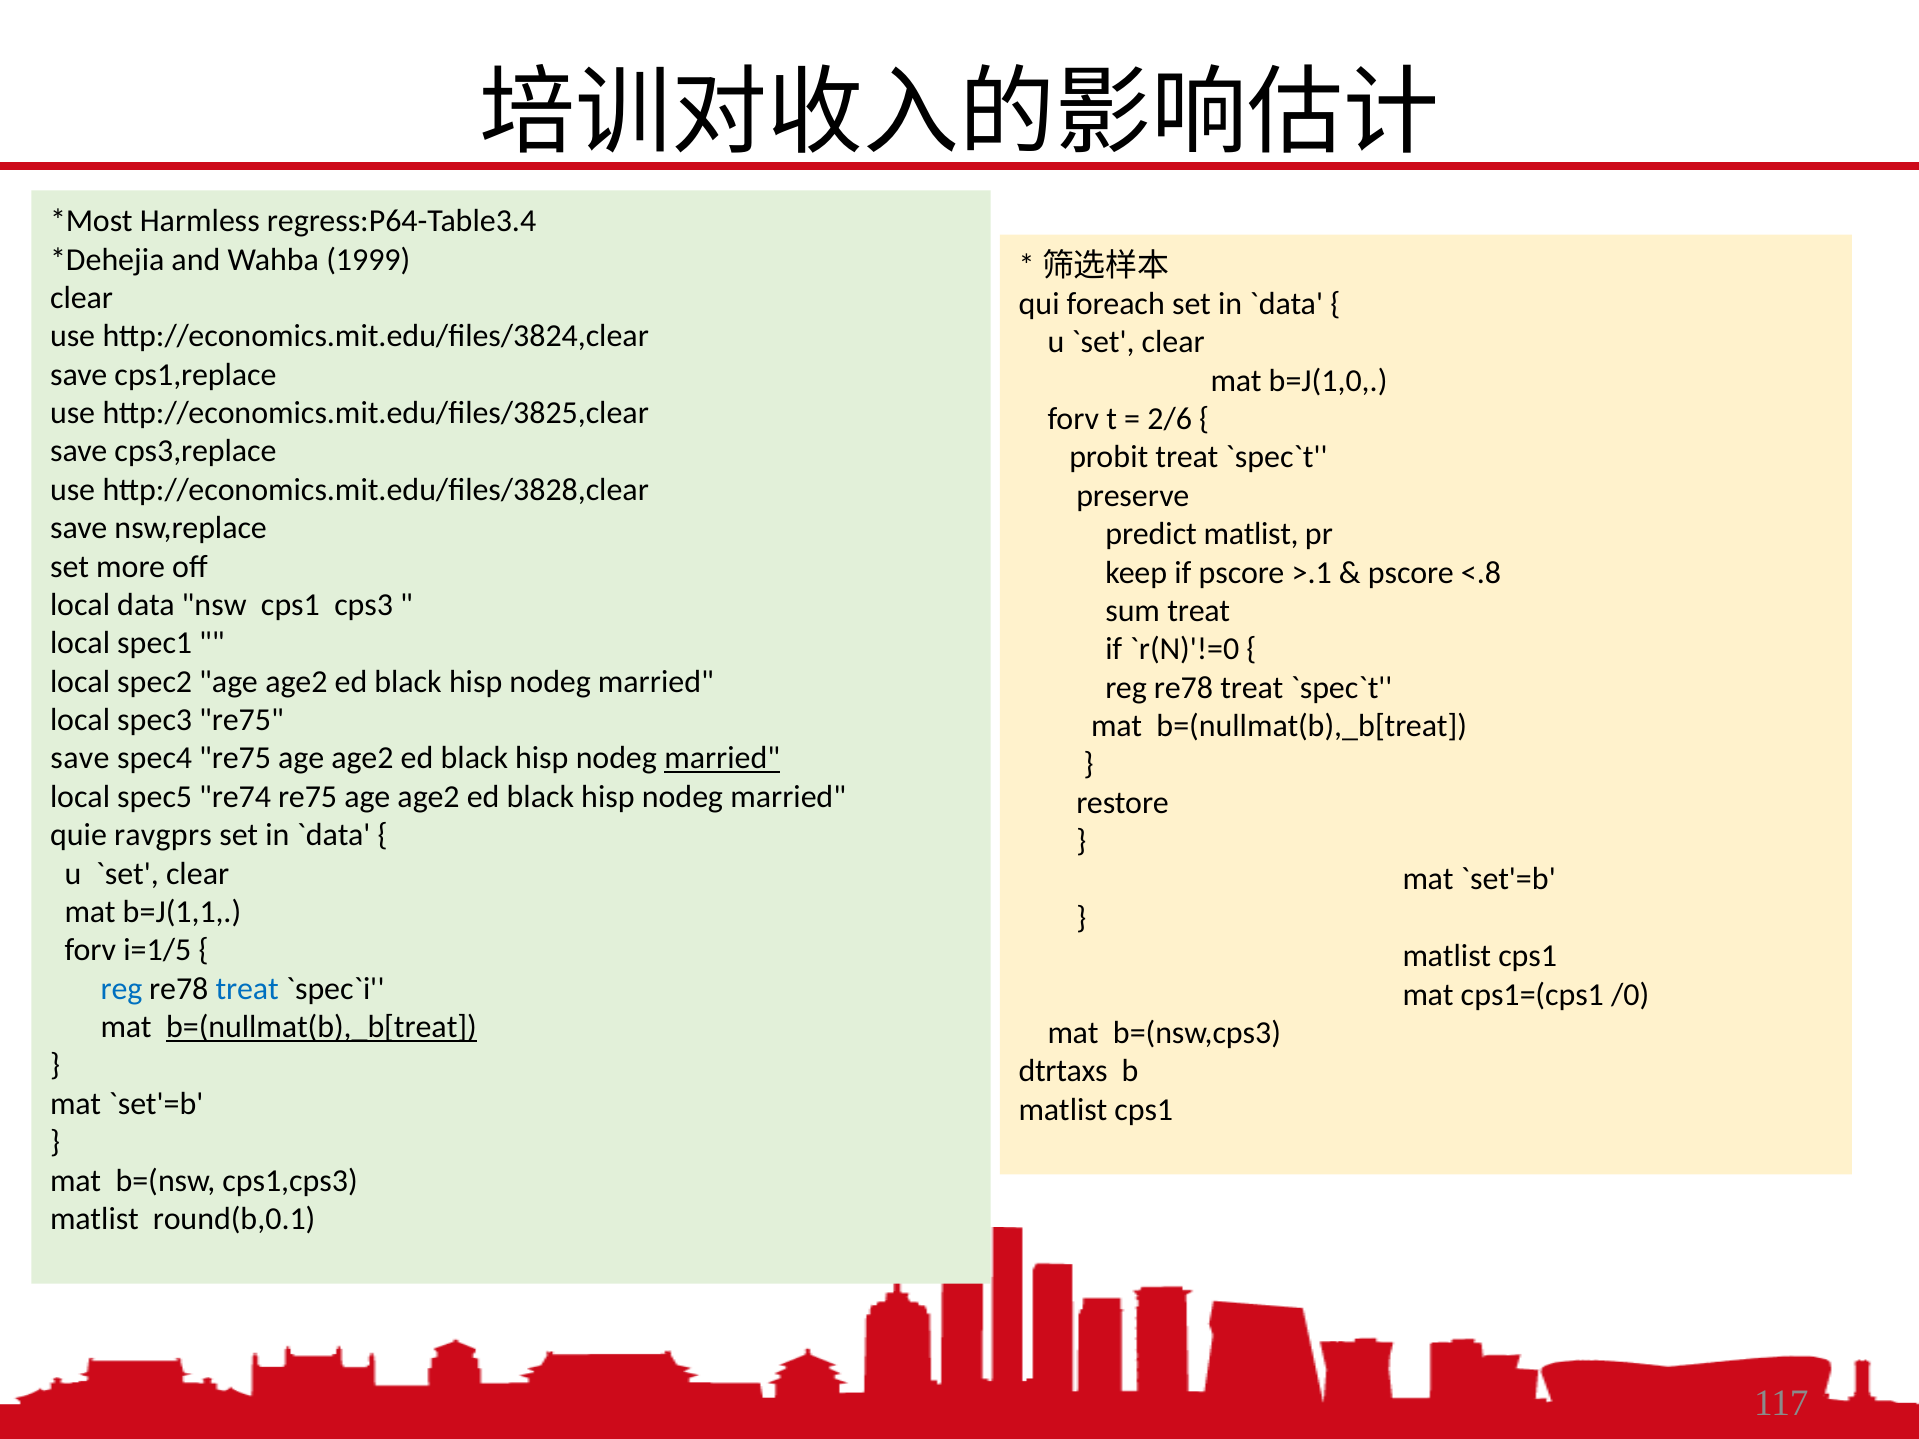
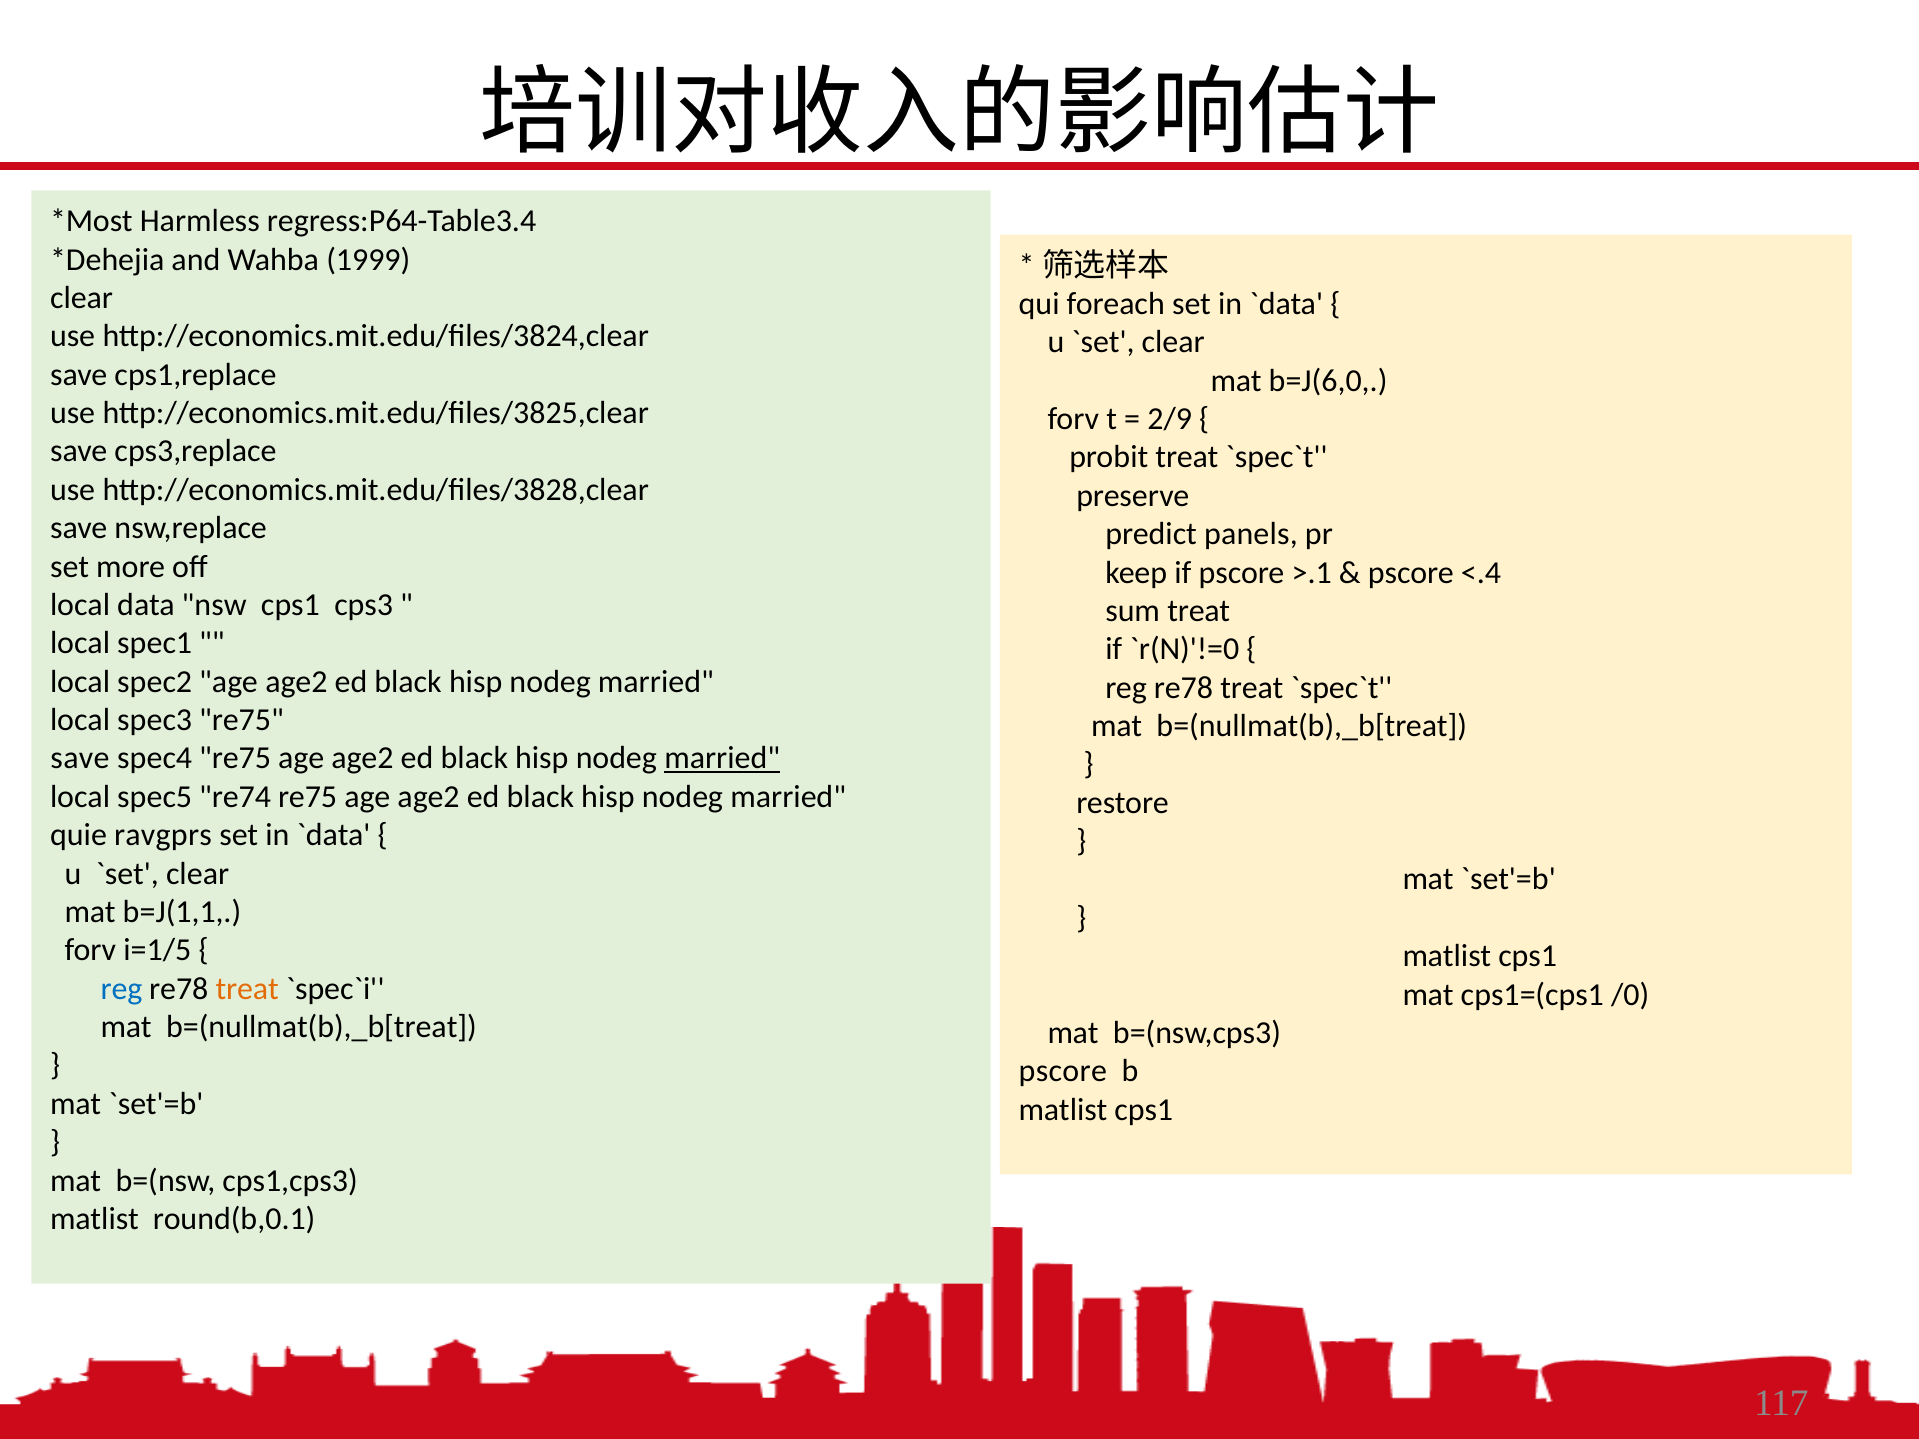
b=J(1,0: b=J(1,0 -> b=J(6,0 (1328, 381)
2/6: 2/6 -> 2/9 (1170, 419)
predict matlist: matlist -> panels (1251, 534)
<.8: <.8 -> <.4 (1481, 573)
treat colour: blue -> orange (247, 989)
b=(nullmat(b),_b[treat underline: present -> none (321, 1027)
dtrtaxs: dtrtaxs -> pscore (1063, 1071)
